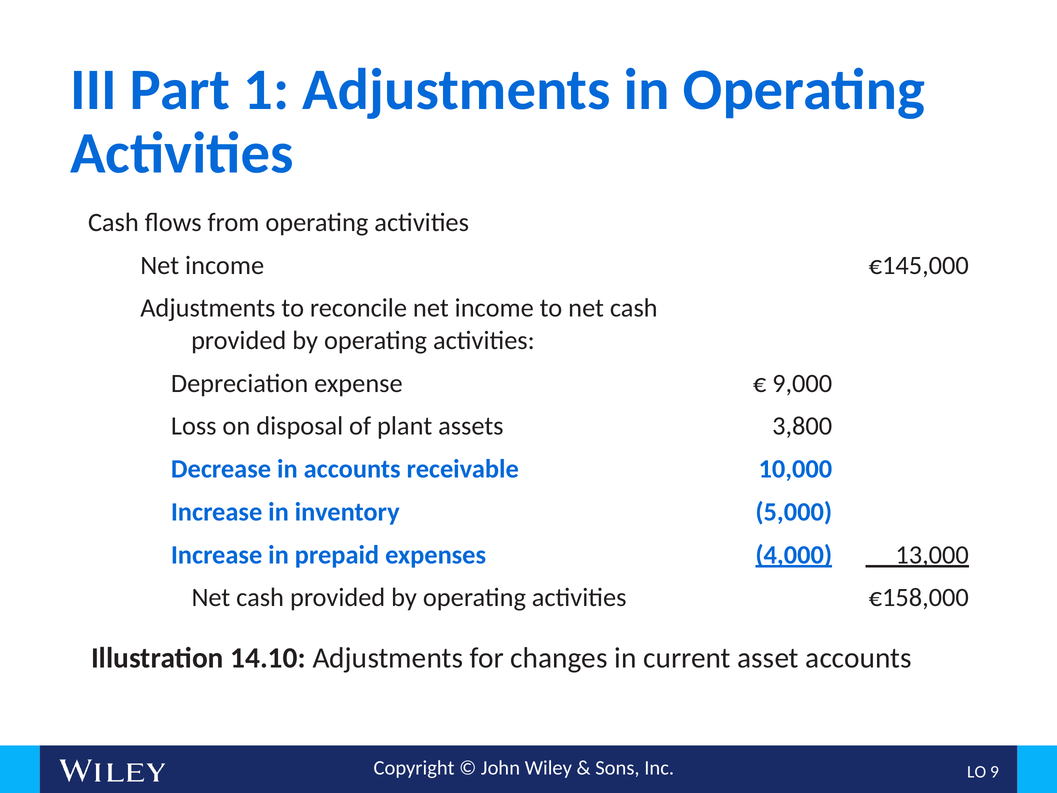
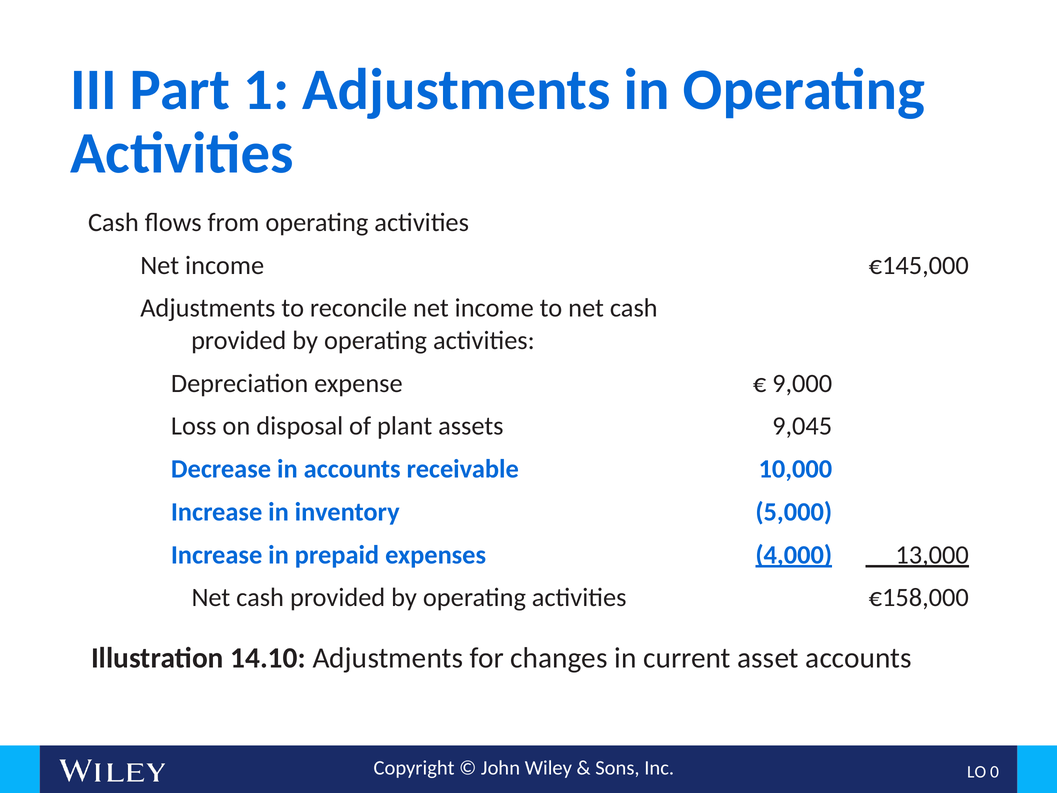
3,800: 3,800 -> 9,045 (802, 426)
9: 9 -> 0 (995, 772)
